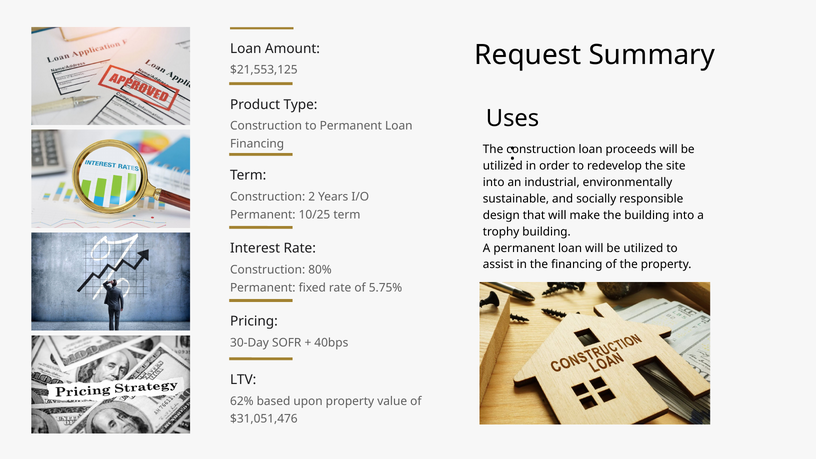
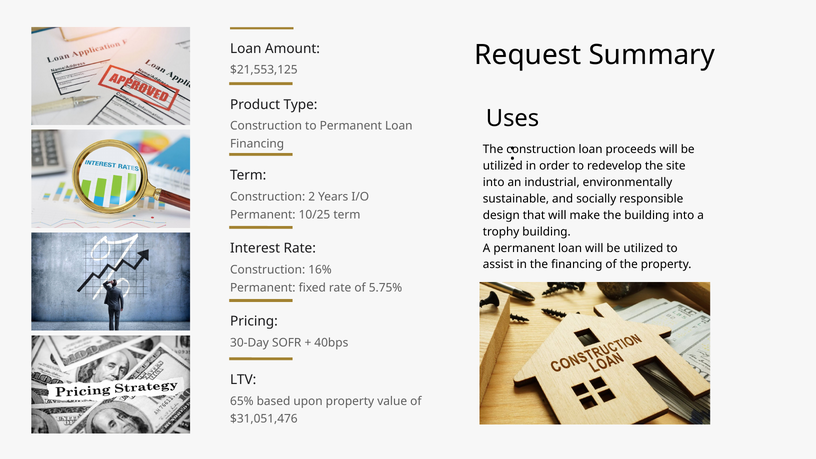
80%: 80% -> 16% (320, 270)
62%: 62% -> 65% (242, 401)
